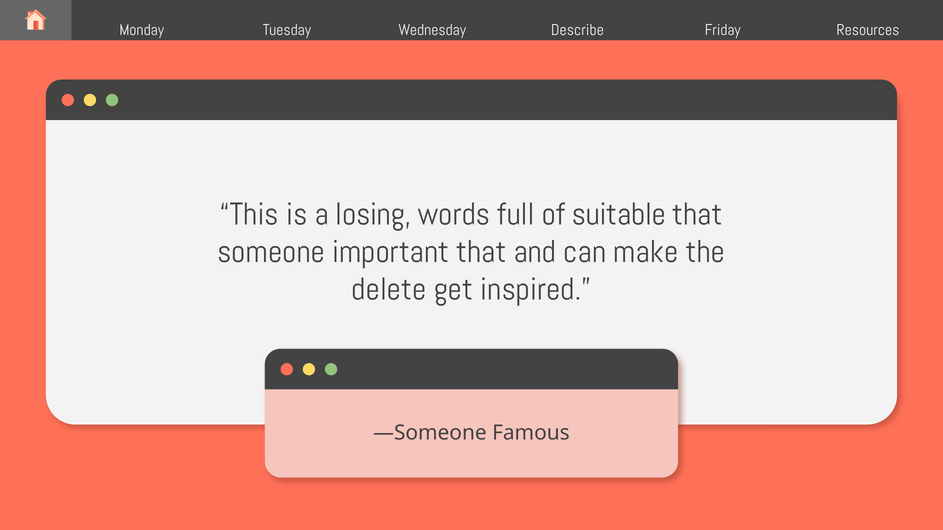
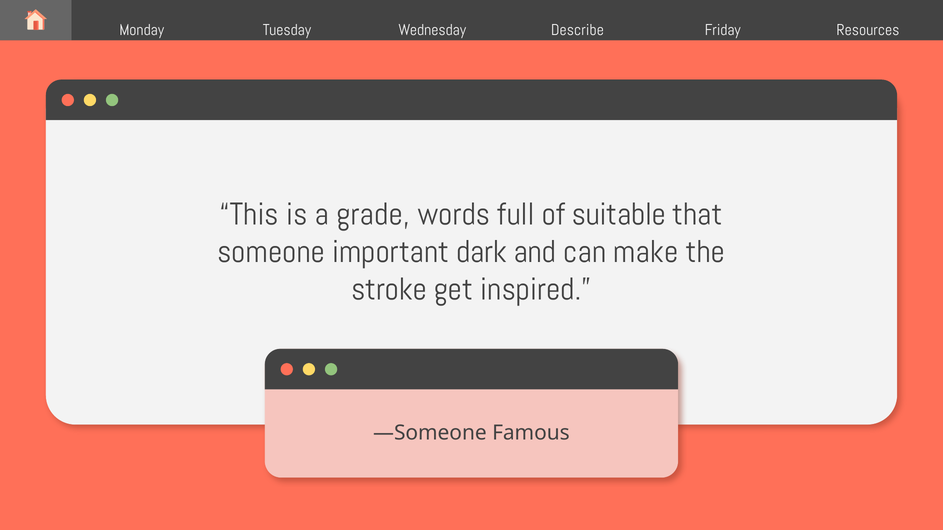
losing: losing -> grade (373, 214)
important that: that -> dark (482, 252)
delete: delete -> stroke (389, 290)
